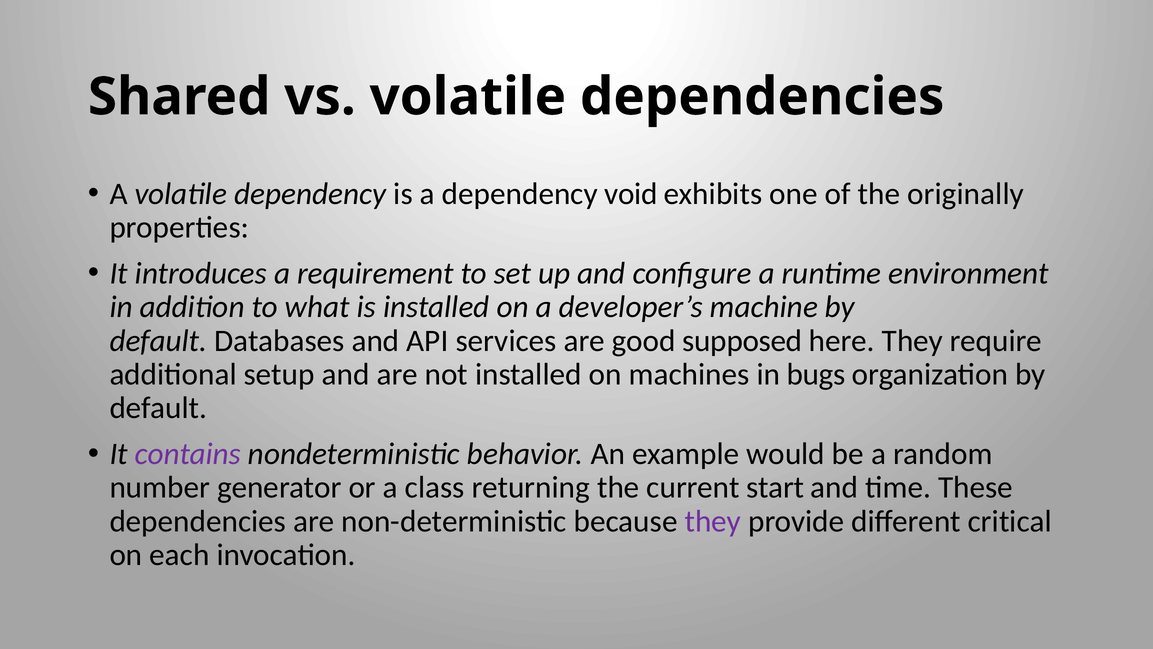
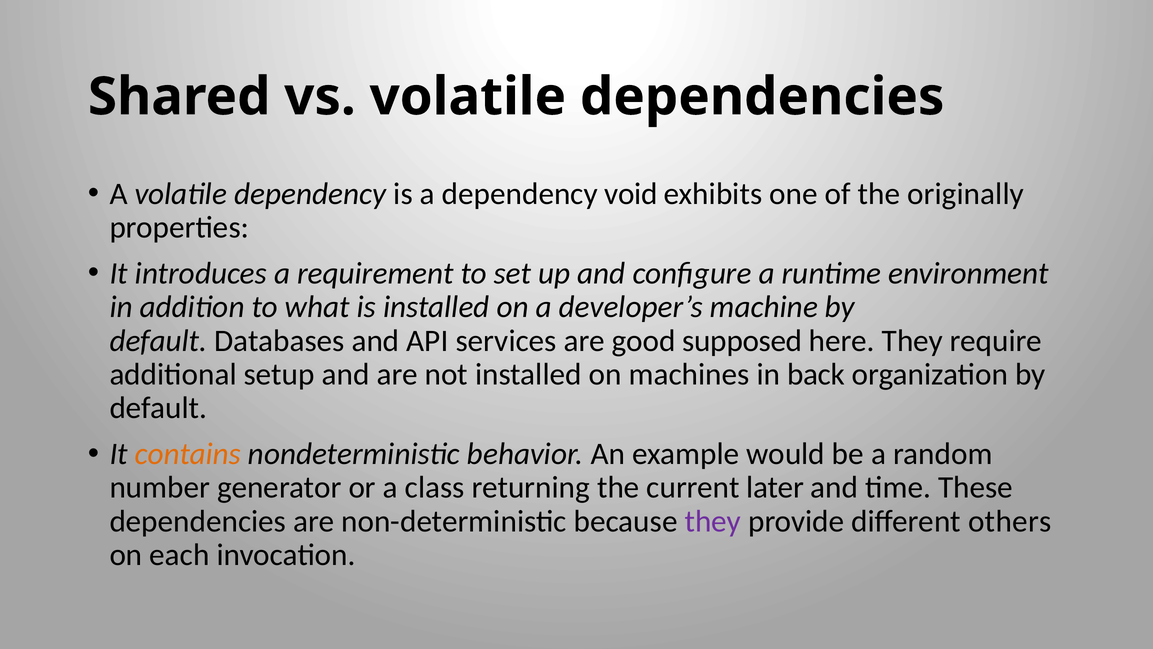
bugs: bugs -> back (816, 374)
contains colour: purple -> orange (188, 454)
start: start -> later (775, 487)
critical: critical -> others (1010, 521)
